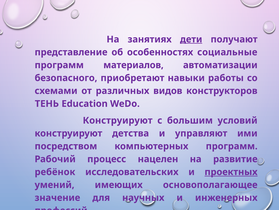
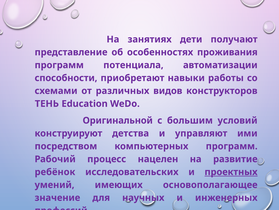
дети underline: present -> none (191, 39)
социальные: социальные -> проживания (227, 52)
материалов: материалов -> потенциала (133, 65)
безопасного: безопасного -> способности (66, 78)
Конструируют: Конструируют -> Оригинальной (118, 120)
